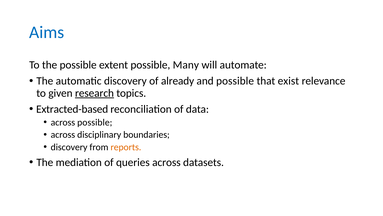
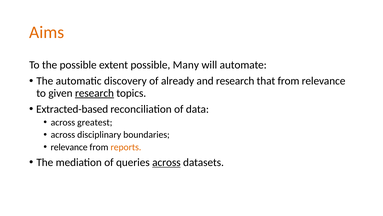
Aims colour: blue -> orange (47, 32)
and possible: possible -> research (235, 81)
that exist: exist -> from (288, 81)
across possible: possible -> greatest (95, 122)
discovery: discovery -> relevance (69, 147)
across underline: none -> present (166, 162)
